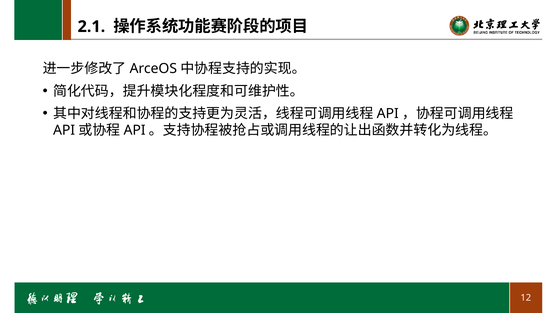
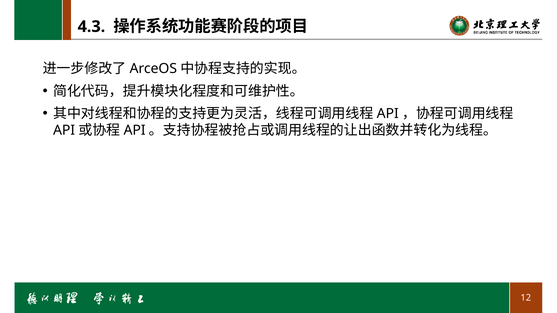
2.1: 2.1 -> 4.3 (91, 27)
